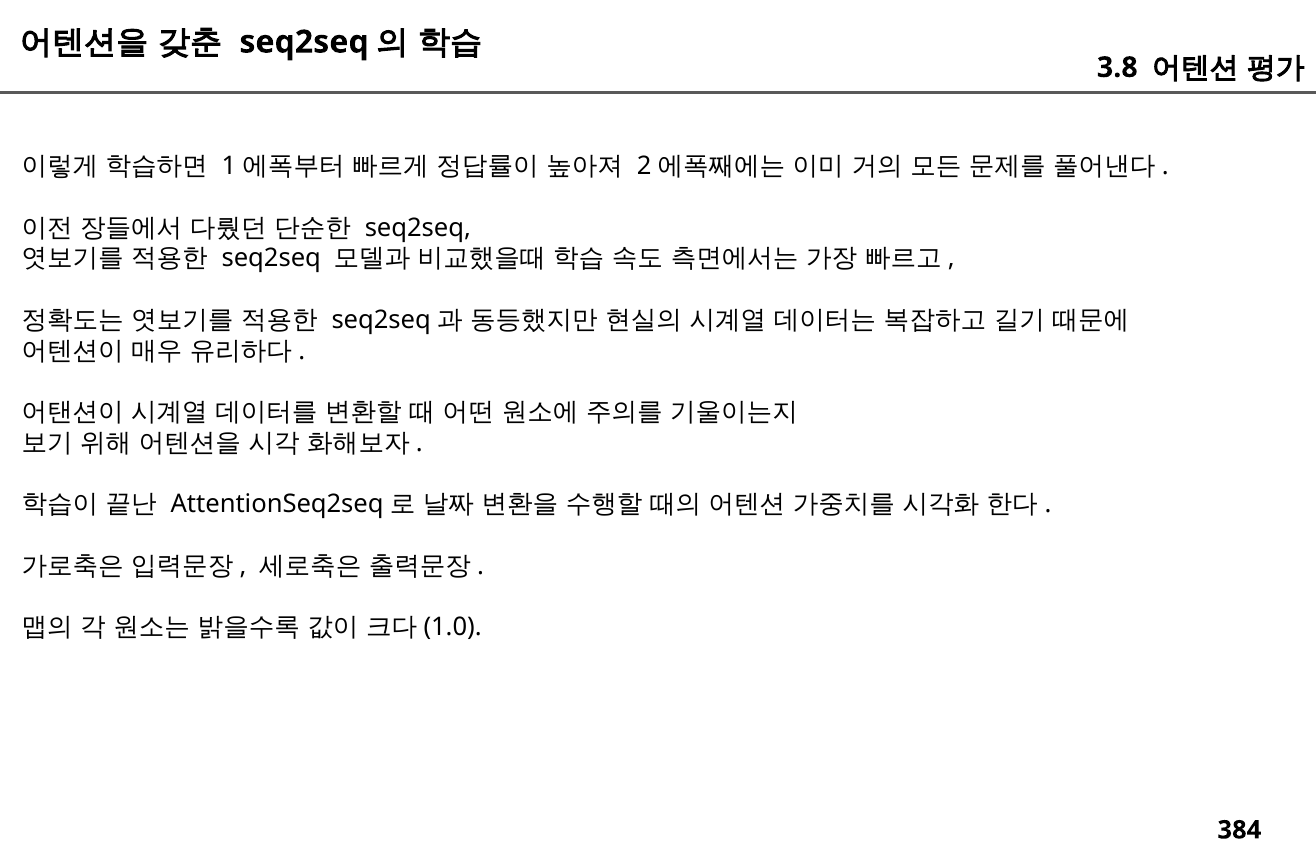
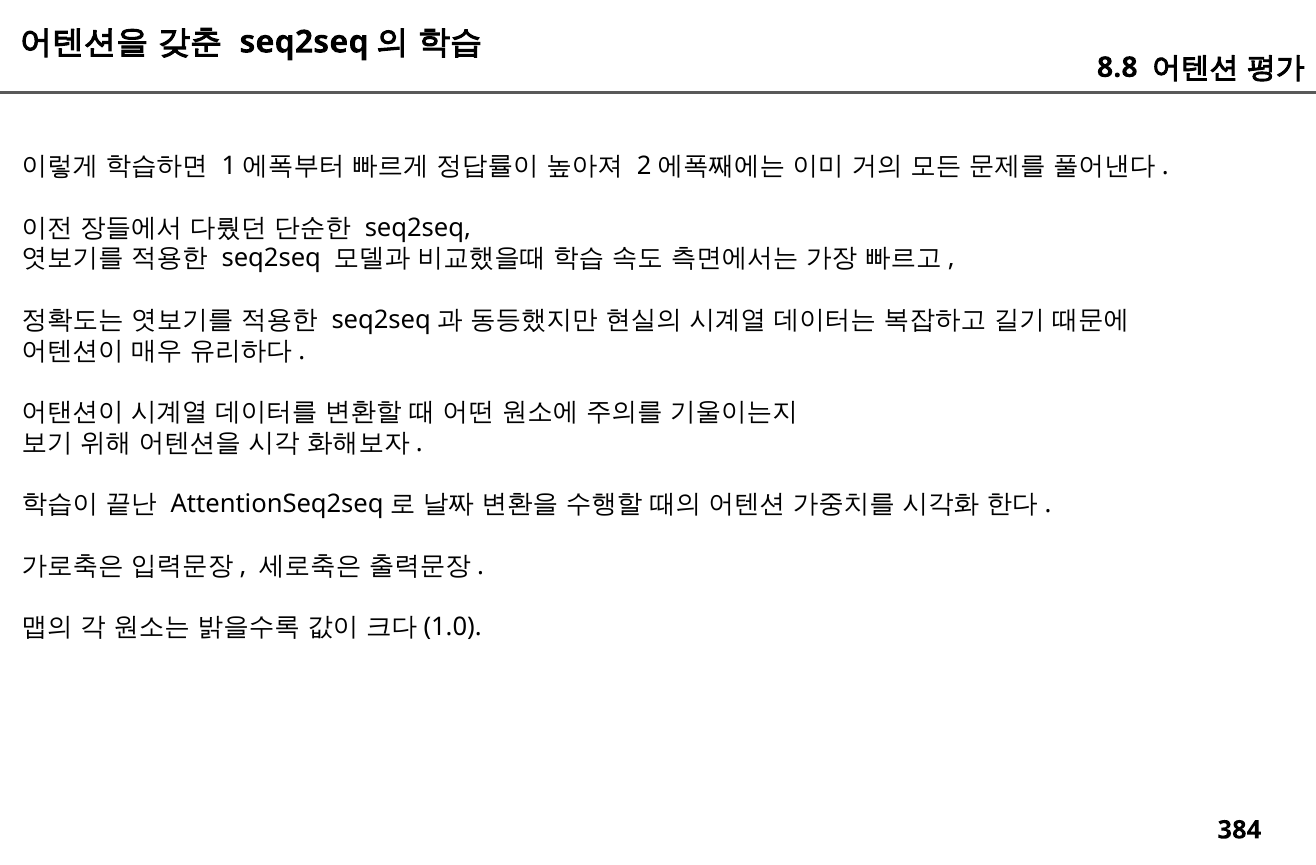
3.8: 3.8 -> 8.8 (1117, 67)
